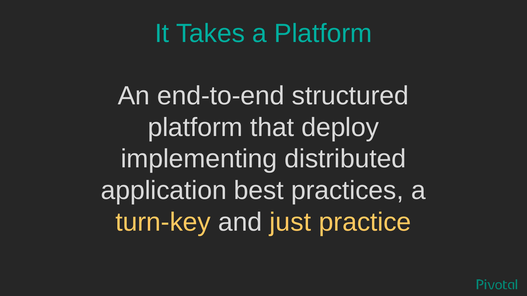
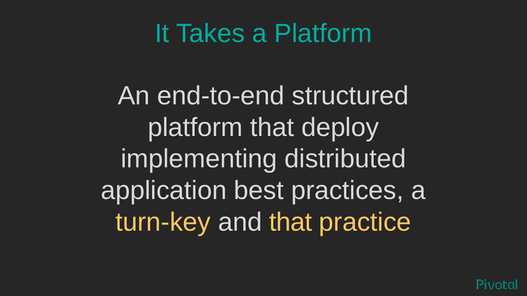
and just: just -> that (291, 222)
